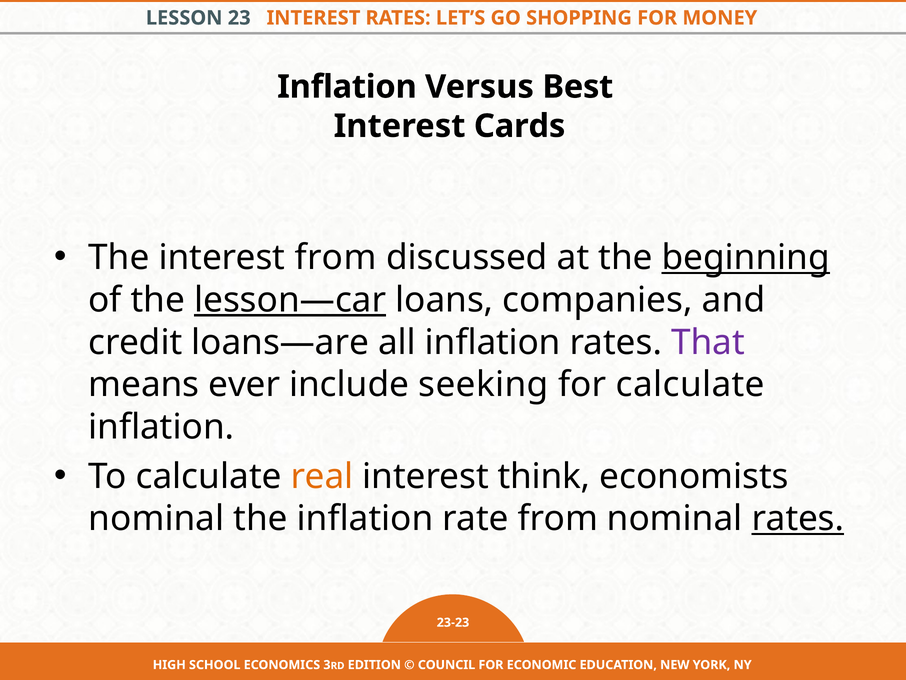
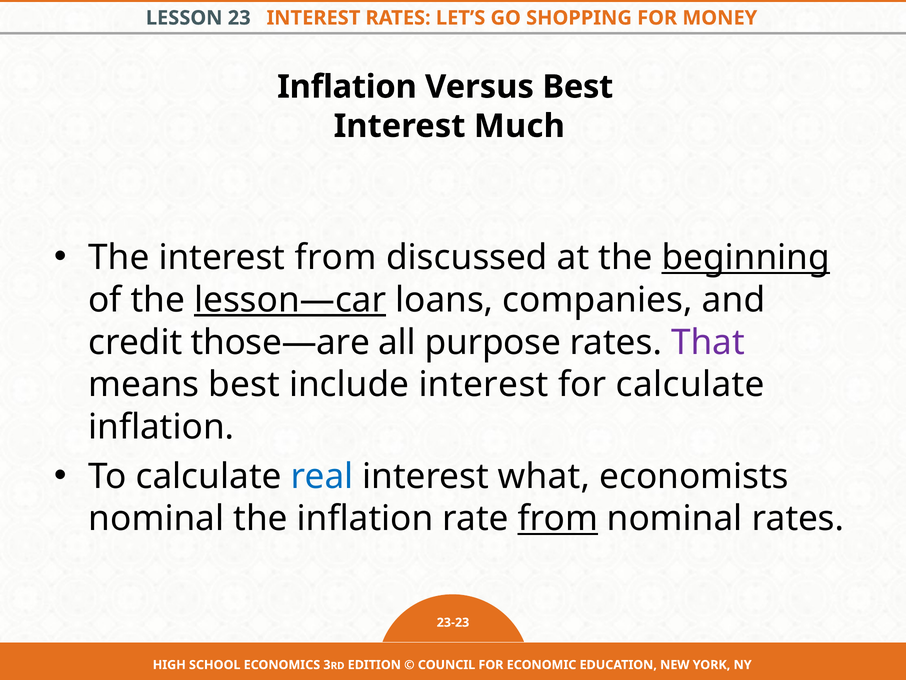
Cards: Cards -> Much (519, 126)
loans—are: loans—are -> those—are (280, 342)
all inflation: inflation -> purpose (493, 342)
means ever: ever -> best (244, 384)
include seeking: seeking -> interest (483, 384)
real colour: orange -> blue (322, 476)
think: think -> what (544, 476)
from underline: none -> present (558, 518)
rates underline: present -> none (798, 518)
